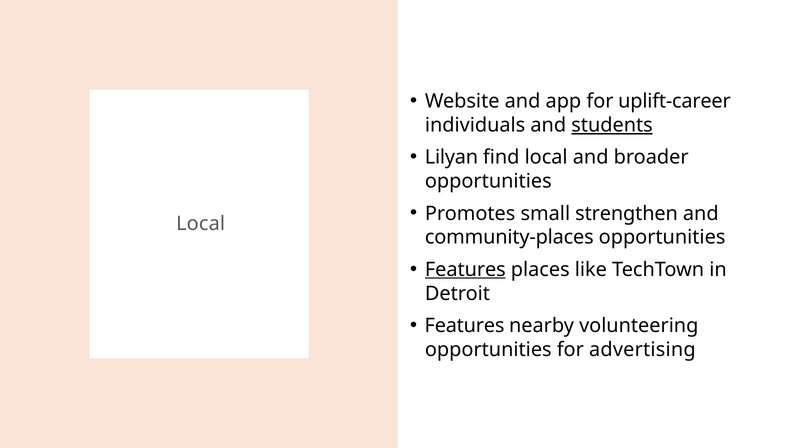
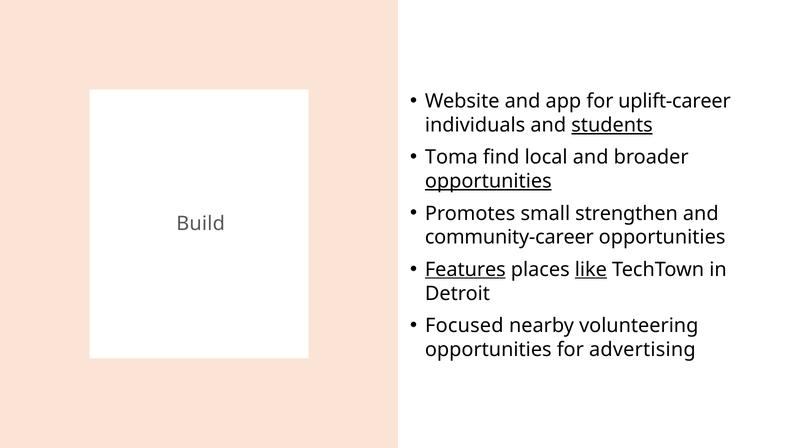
Lilyan: Lilyan -> Toma (451, 157)
opportunities underline: none -> present (488, 181)
Local: Local -> Build (201, 224)
community-places: community-places -> community-career (509, 237)
like underline: none -> present (591, 269)
Features: Features -> Focused (464, 325)
